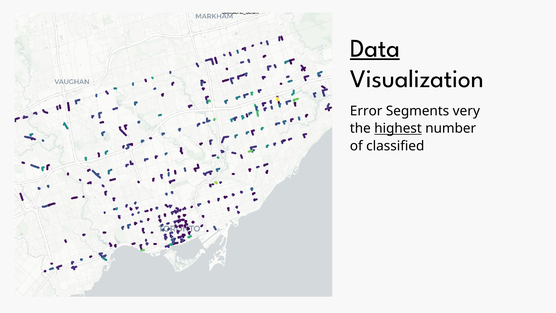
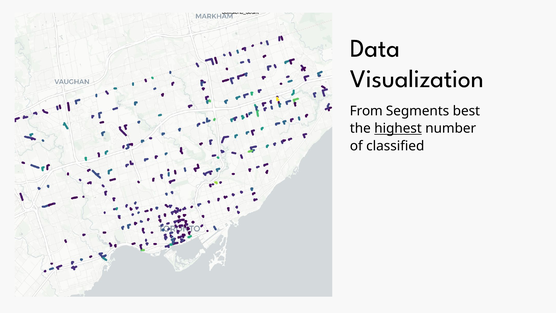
Data underline: present -> none (375, 48)
Error: Error -> From (366, 111)
very: very -> best (466, 111)
